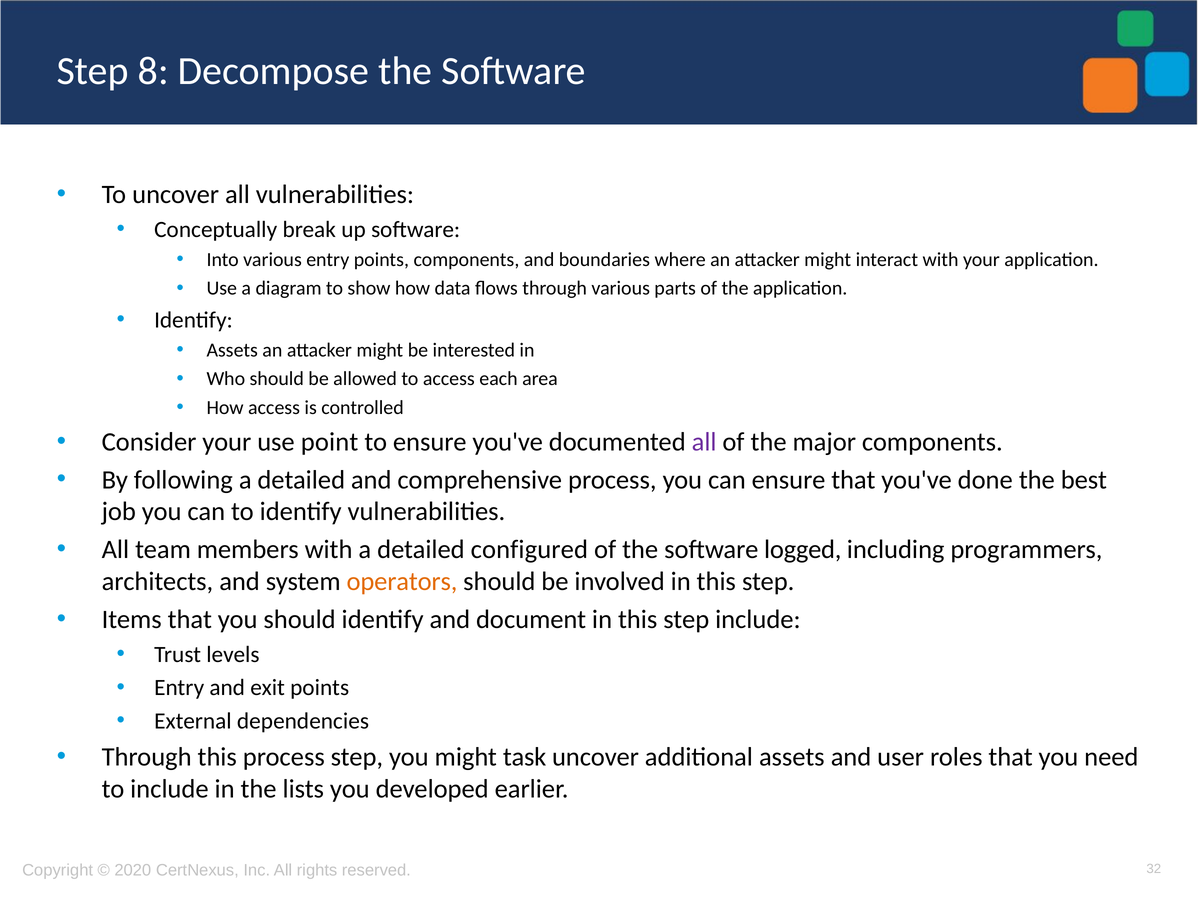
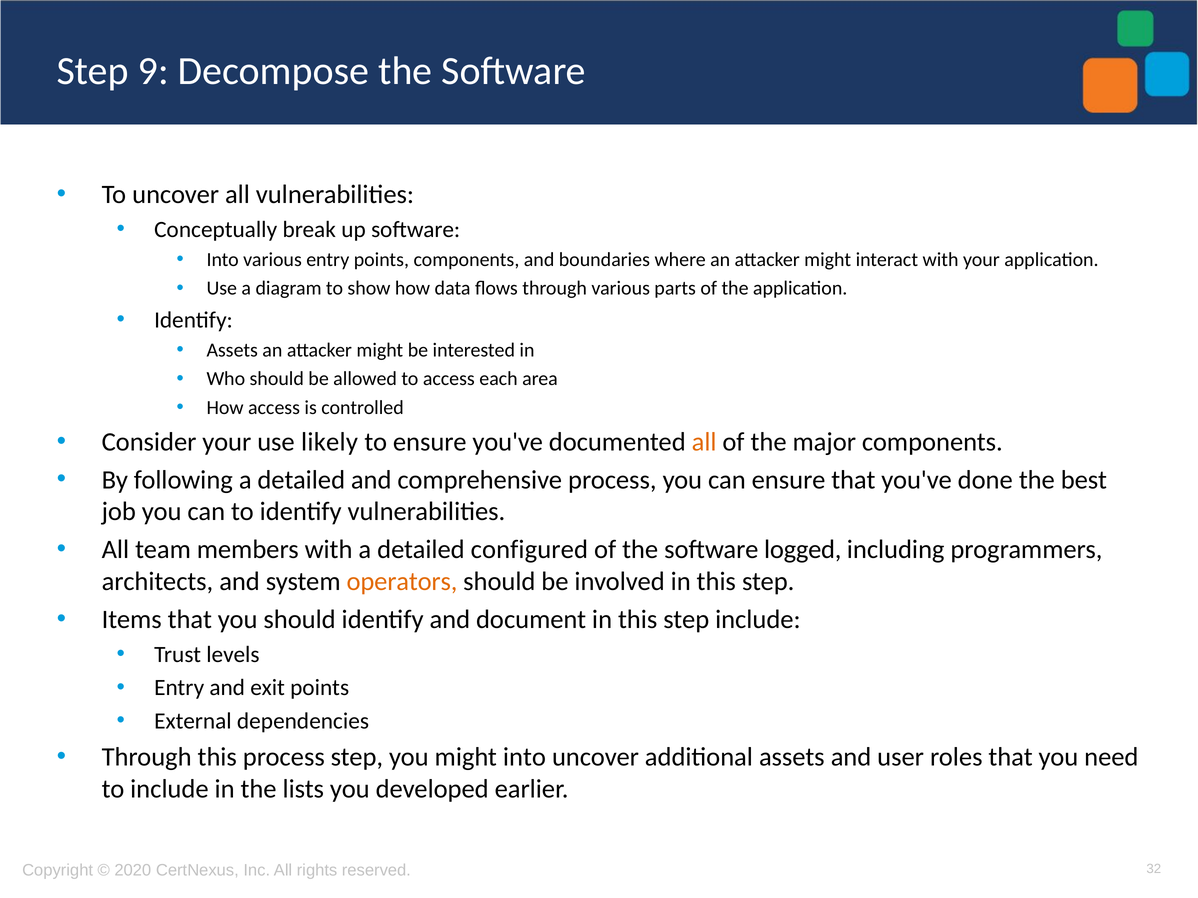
8: 8 -> 9 (153, 71)
point: point -> likely (330, 442)
all colour: purple -> orange (704, 442)
might task: task -> into (524, 758)
